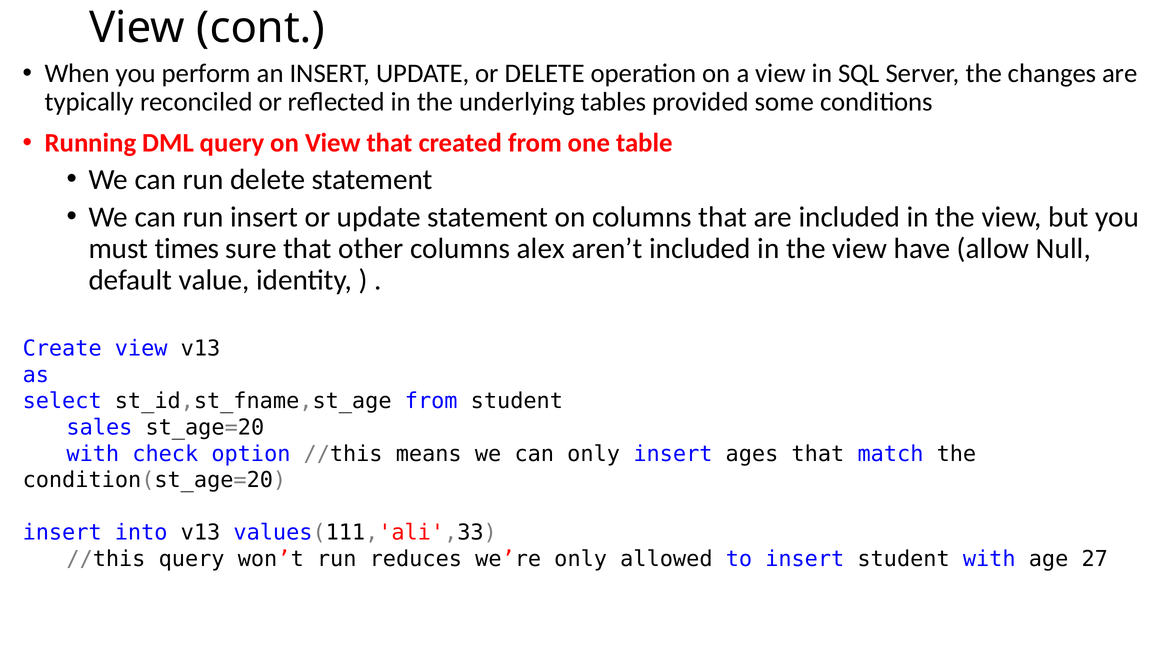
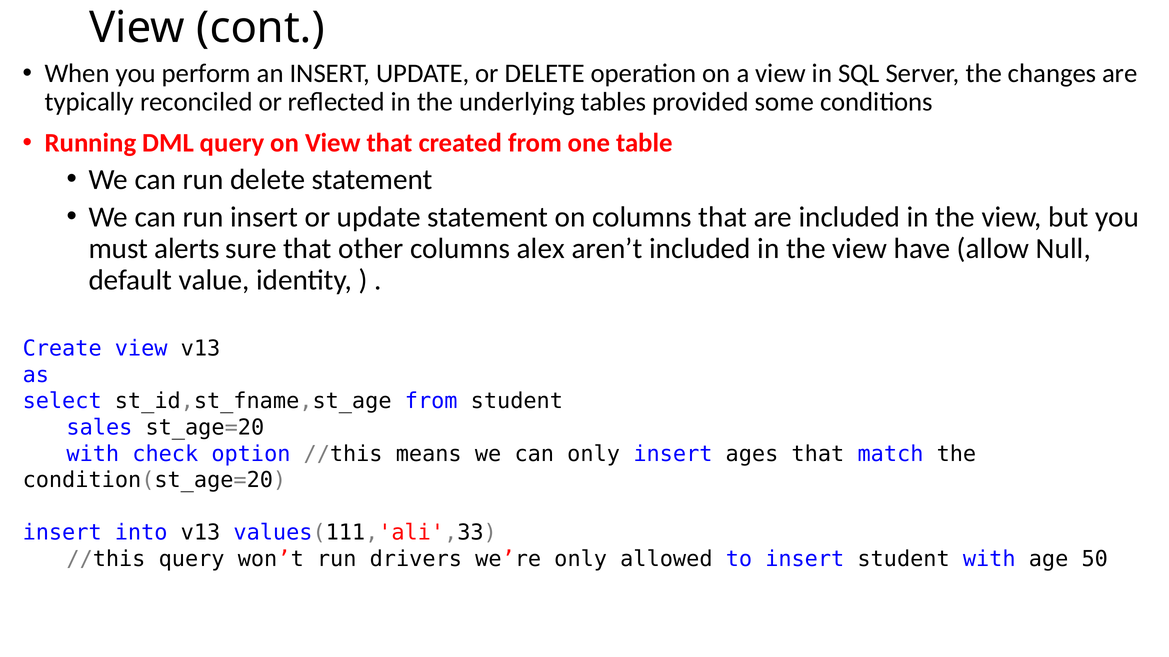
times: times -> alerts (187, 249)
reduces: reduces -> drivers (416, 559)
27: 27 -> 50 (1095, 559)
